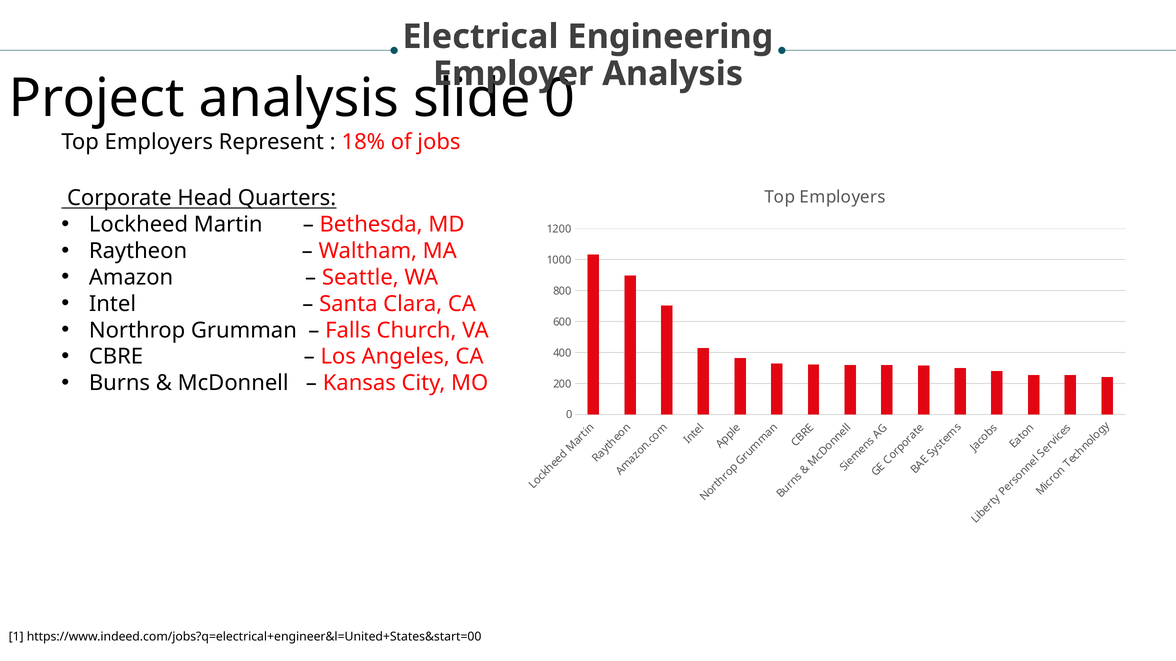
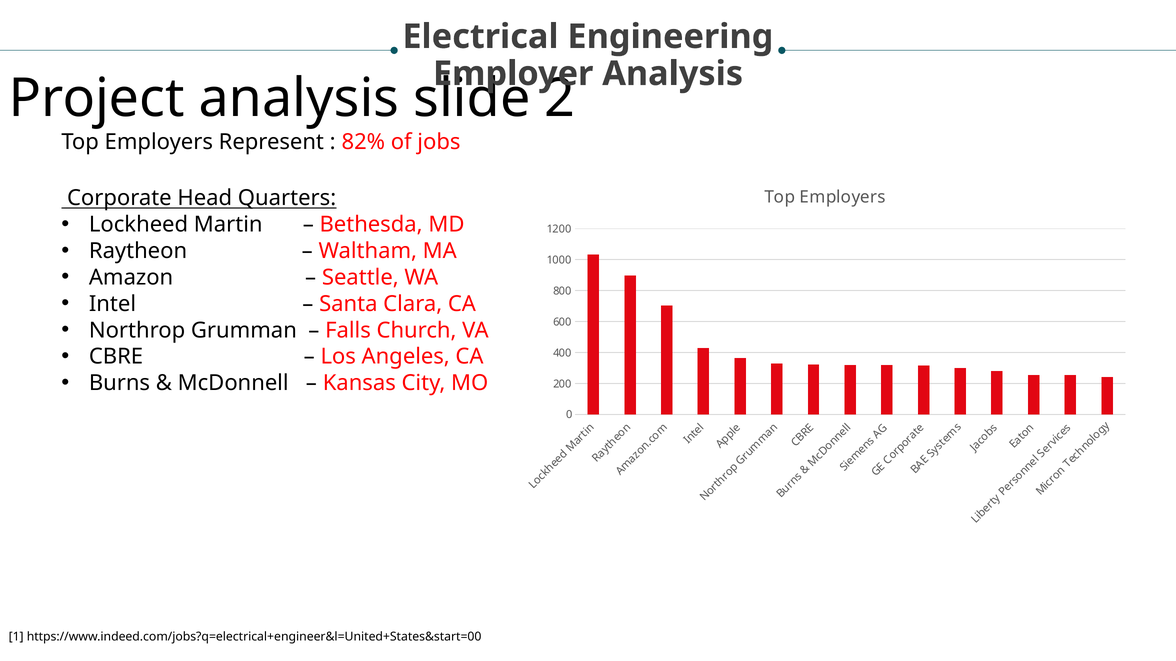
slide 0: 0 -> 2 (560, 99)
18%: 18% -> 82% (363, 142)
